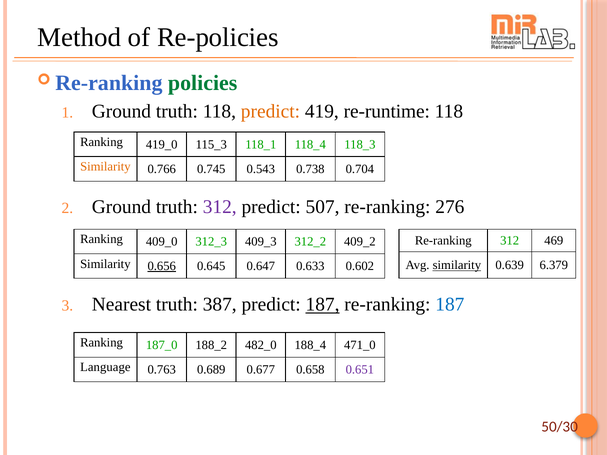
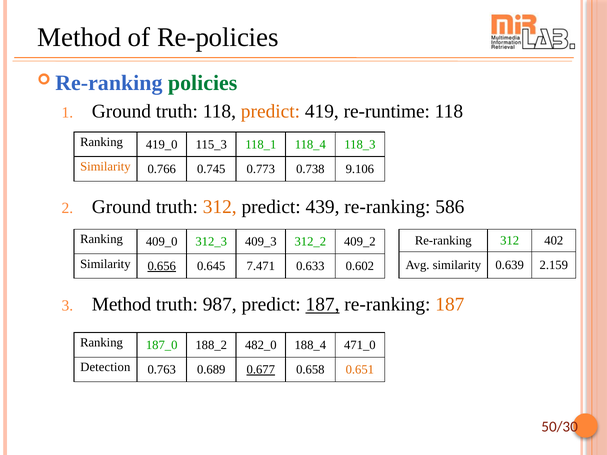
0.543: 0.543 -> 0.773 (261, 169)
0.704: 0.704 -> 9.106 (360, 169)
312 colour: purple -> orange (220, 207)
507: 507 -> 439 (323, 207)
276: 276 -> 586 (450, 207)
469: 469 -> 402 (554, 241)
0.647: 0.647 -> 7.471 (261, 266)
similarity underline: present -> none (457, 265)
6.379: 6.379 -> 2.159 (554, 265)
Nearest: Nearest -> Method (122, 305)
387: 387 -> 987 (220, 305)
187 colour: blue -> orange (450, 305)
Language: Language -> Detection (105, 367)
0.677 underline: none -> present (261, 370)
0.651 colour: purple -> orange (360, 370)
